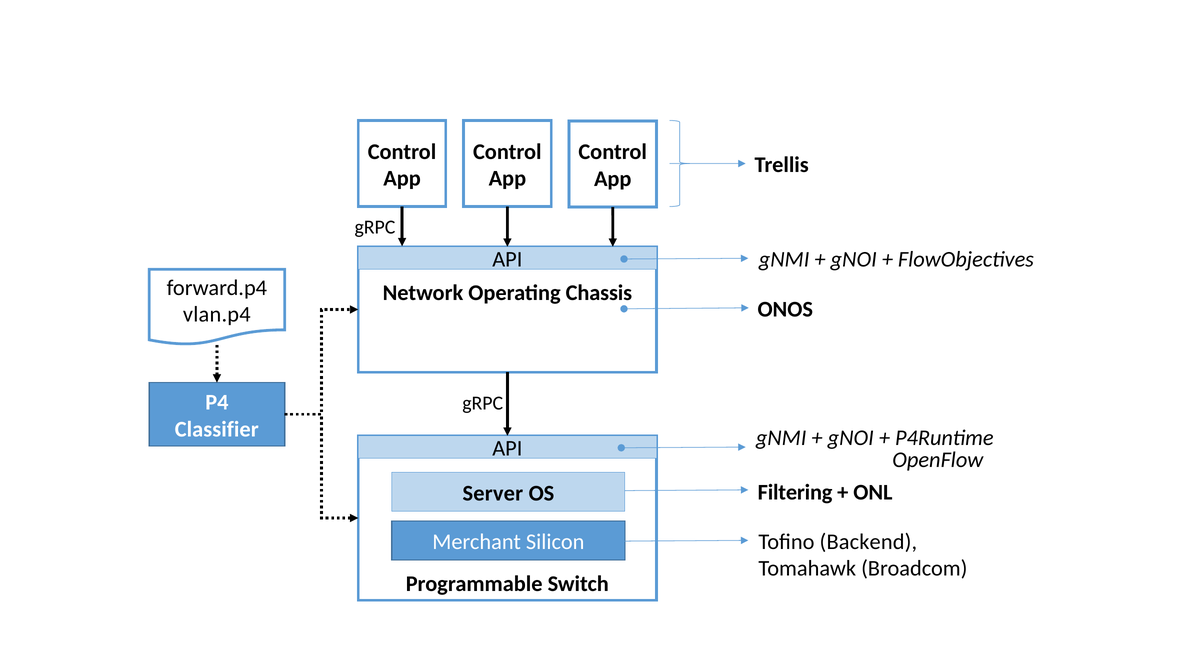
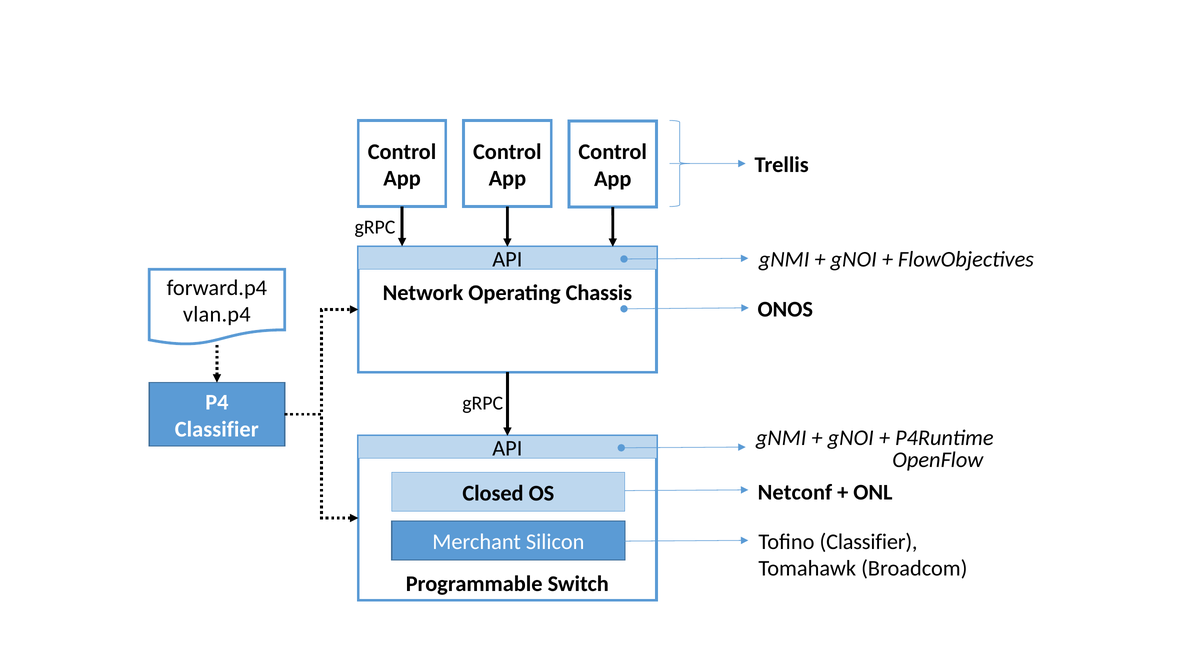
Filtering: Filtering -> Netconf (795, 492)
Server: Server -> Closed (493, 493)
Tofino Backend: Backend -> Classifier (869, 542)
